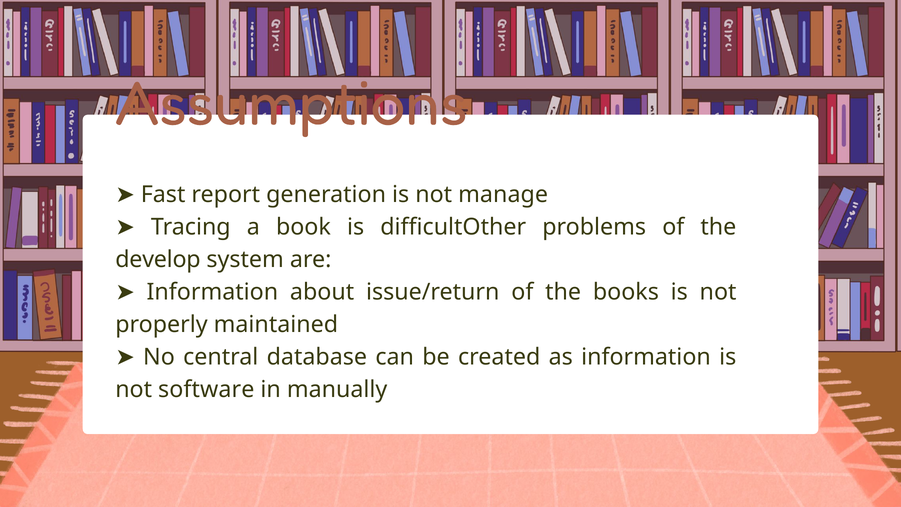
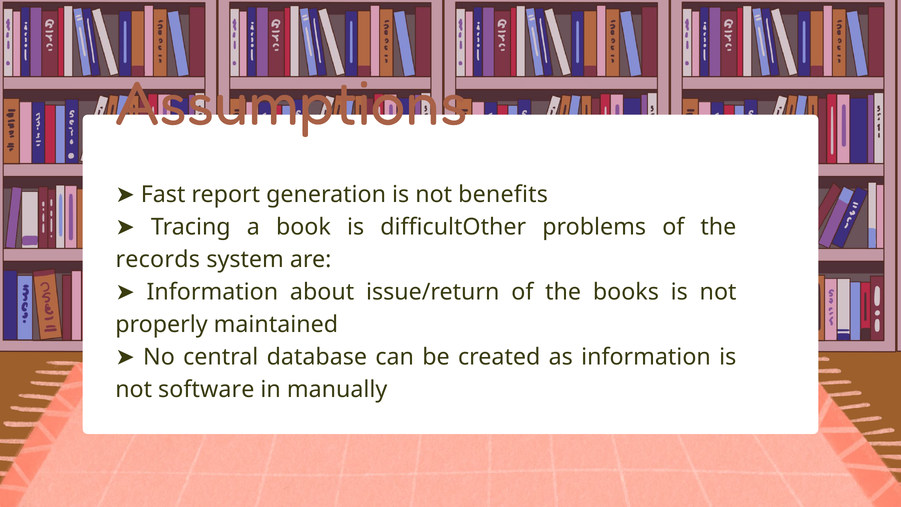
manage: manage -> benefits (503, 194)
develop: develop -> records (158, 259)
